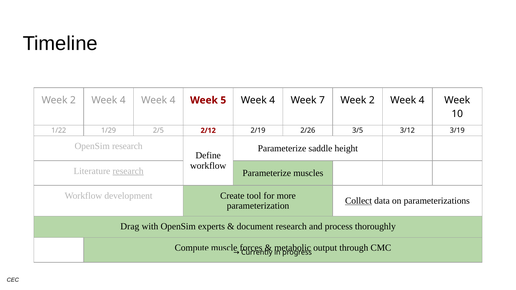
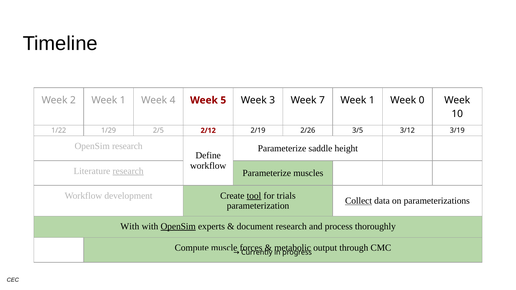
4: 4 -> 1 (123, 100)
5 Week 4: 4 -> 3 (272, 100)
7 Week 2: 2 -> 1 (372, 100)
4: 4 -> 0 (422, 100)
tool underline: none -> present (254, 196)
more: more -> trials (286, 196)
Drag: Drag -> With (130, 227)
OpenSim underline: none -> present (178, 227)
